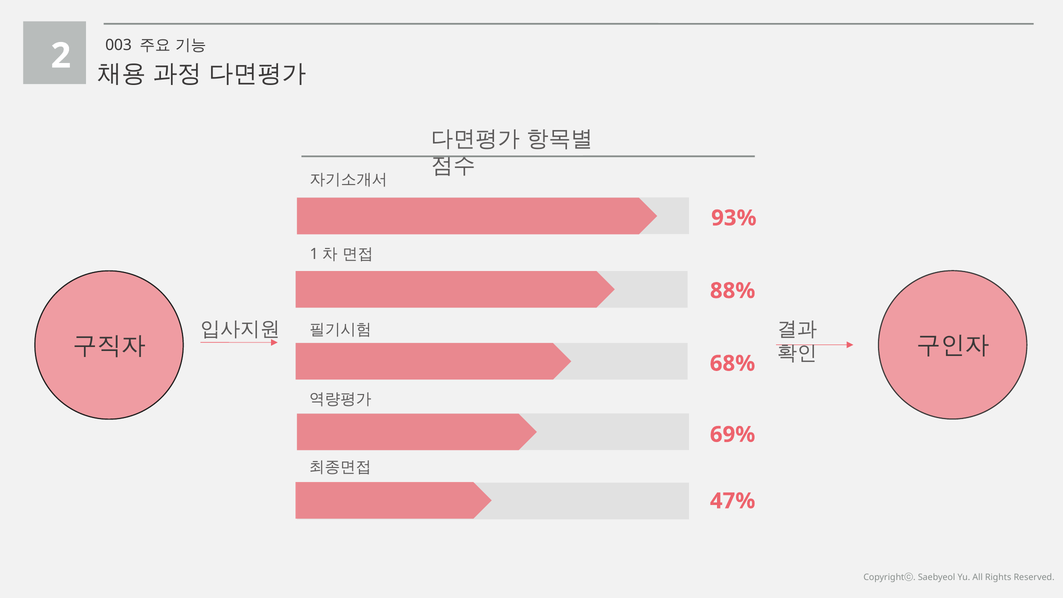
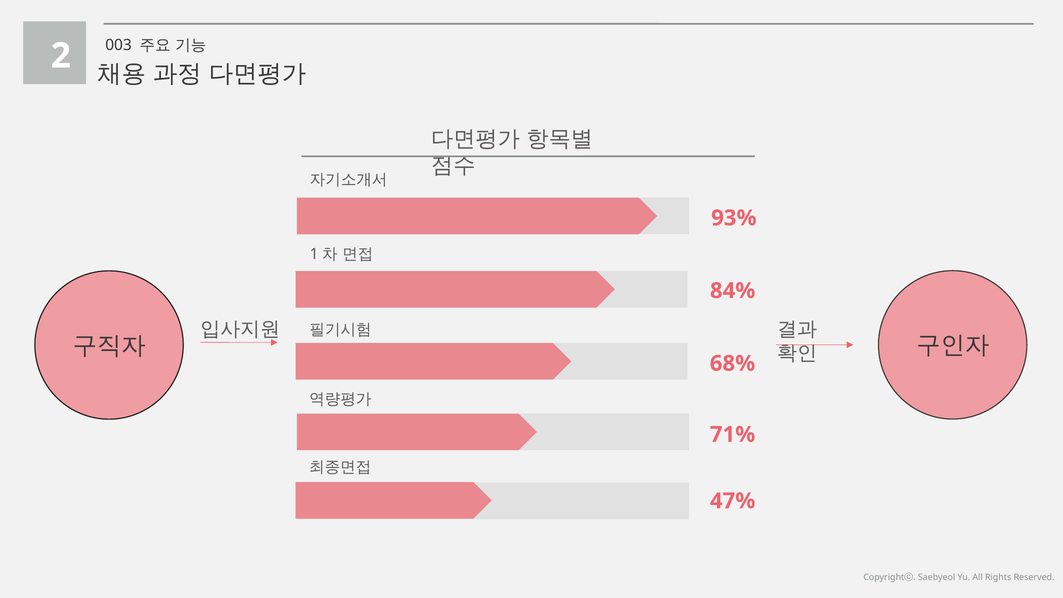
88%: 88% -> 84% (733, 291)
69%: 69% -> 71% (733, 434)
